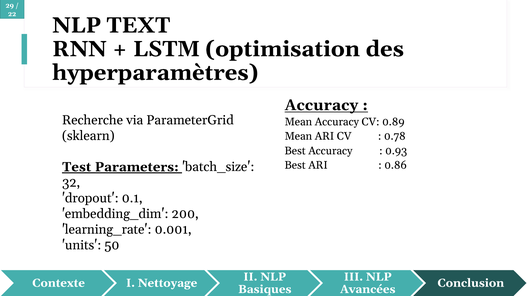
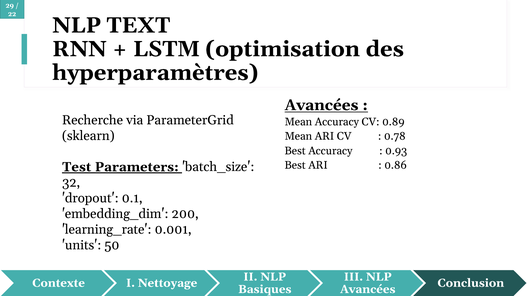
Accuracy: Accuracy -> Avancées (322, 105)
